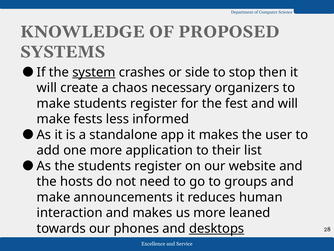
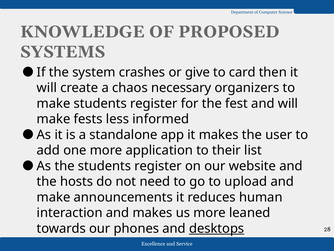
system underline: present -> none (94, 72)
side: side -> give (197, 72)
stop: stop -> card (242, 72)
groups: groups -> upload (246, 181)
